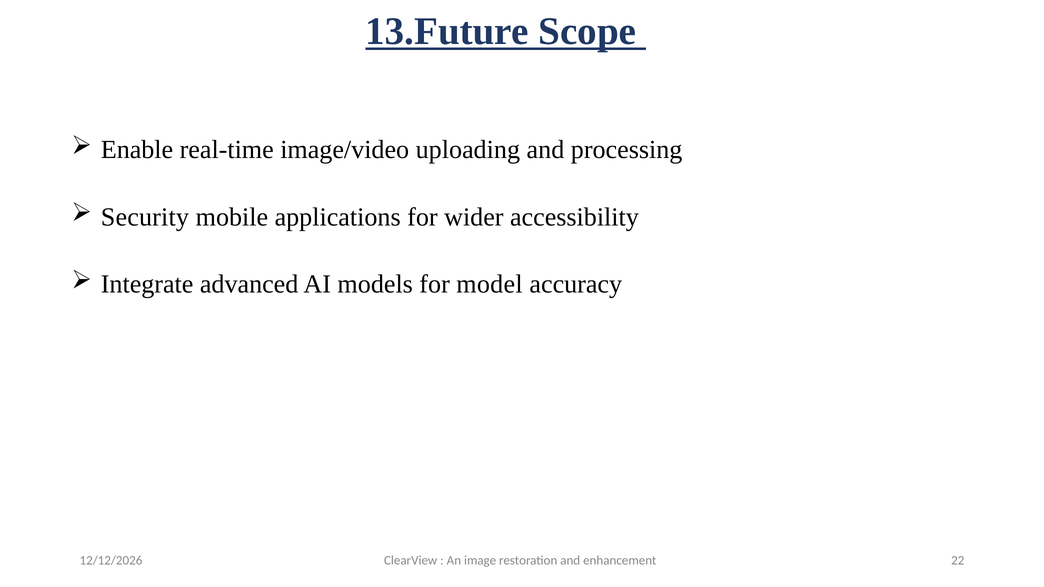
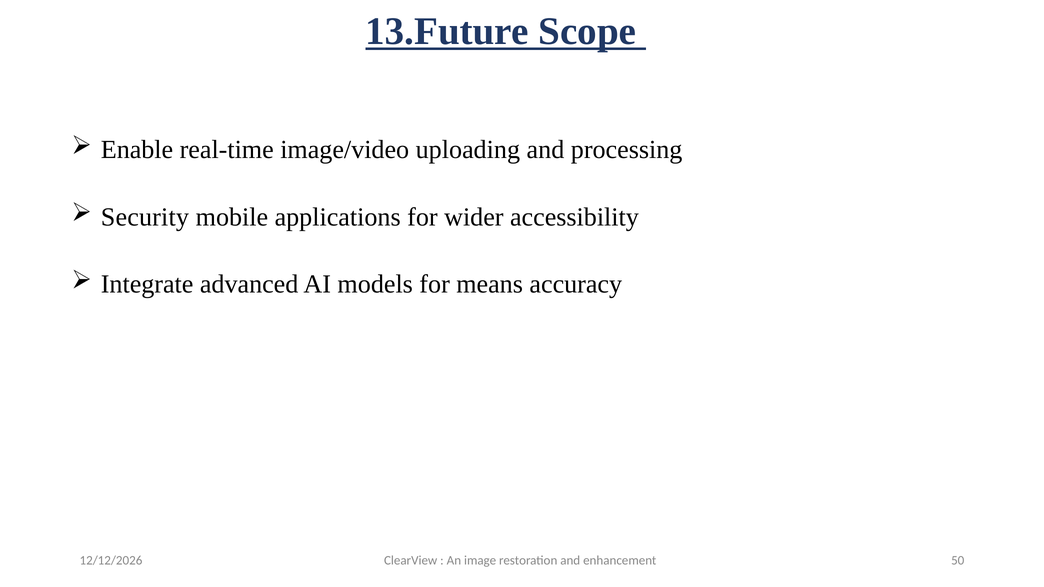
model: model -> means (490, 284)
22: 22 -> 50 (958, 561)
